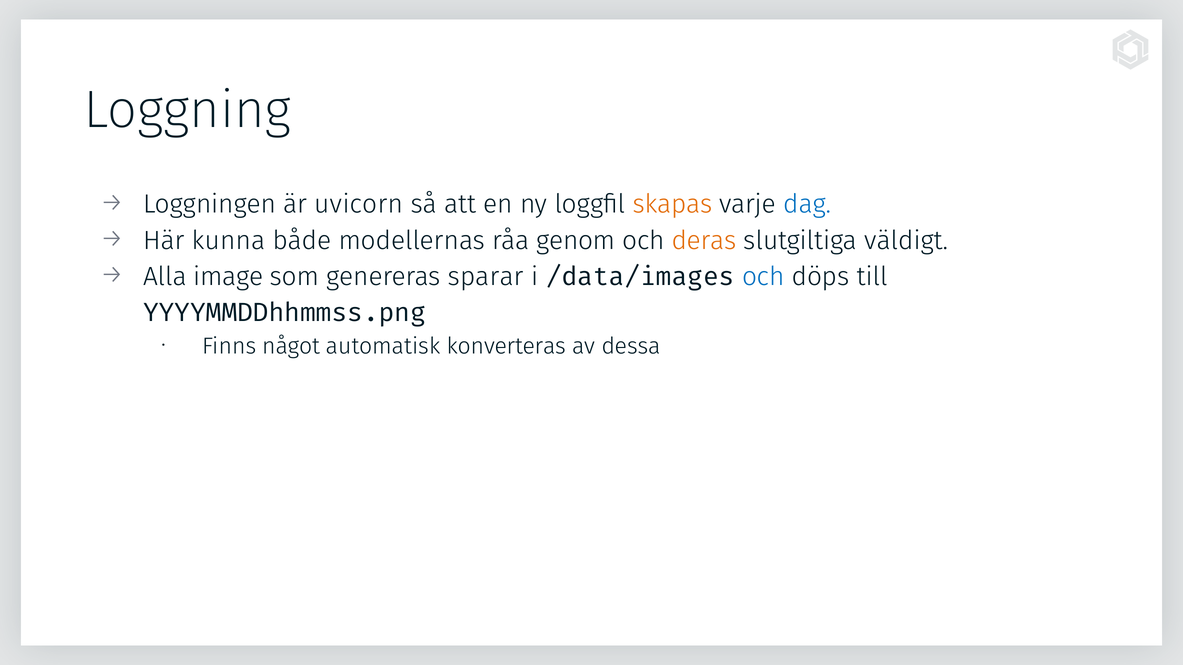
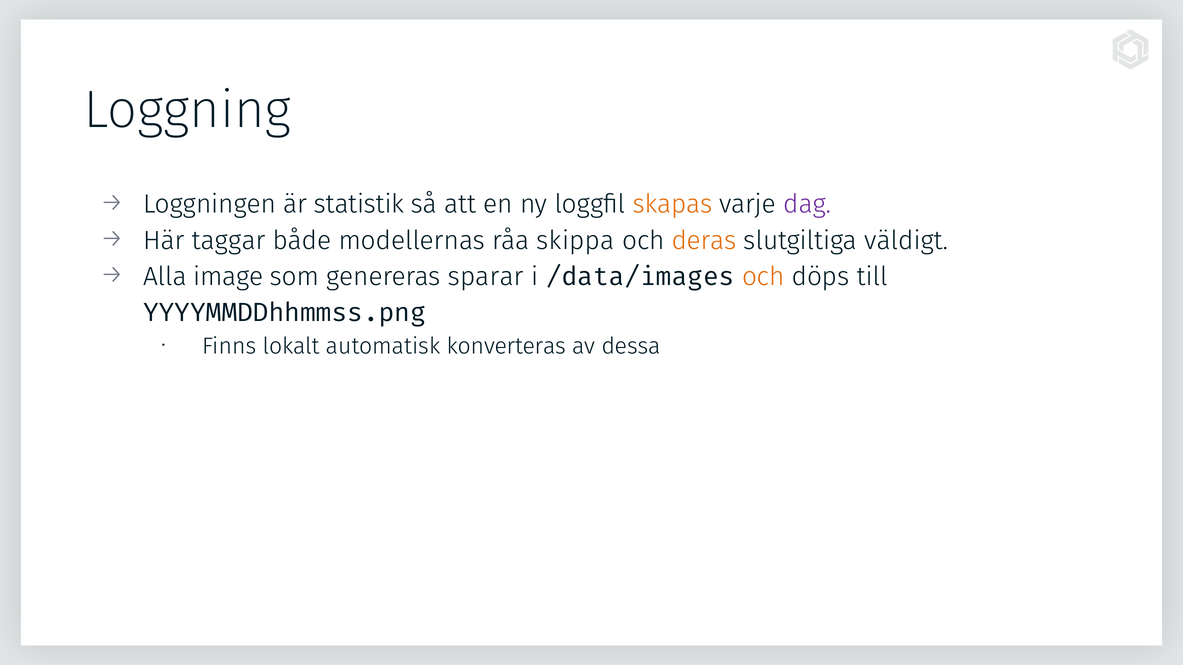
uvicorn: uvicorn -> statistik (359, 204)
dag colour: blue -> purple (807, 204)
kunna: kunna -> taggar (229, 241)
genom: genom -> skippa (575, 241)
och colour: blue -> orange (763, 277)
något: något -> lokalt (291, 346)
